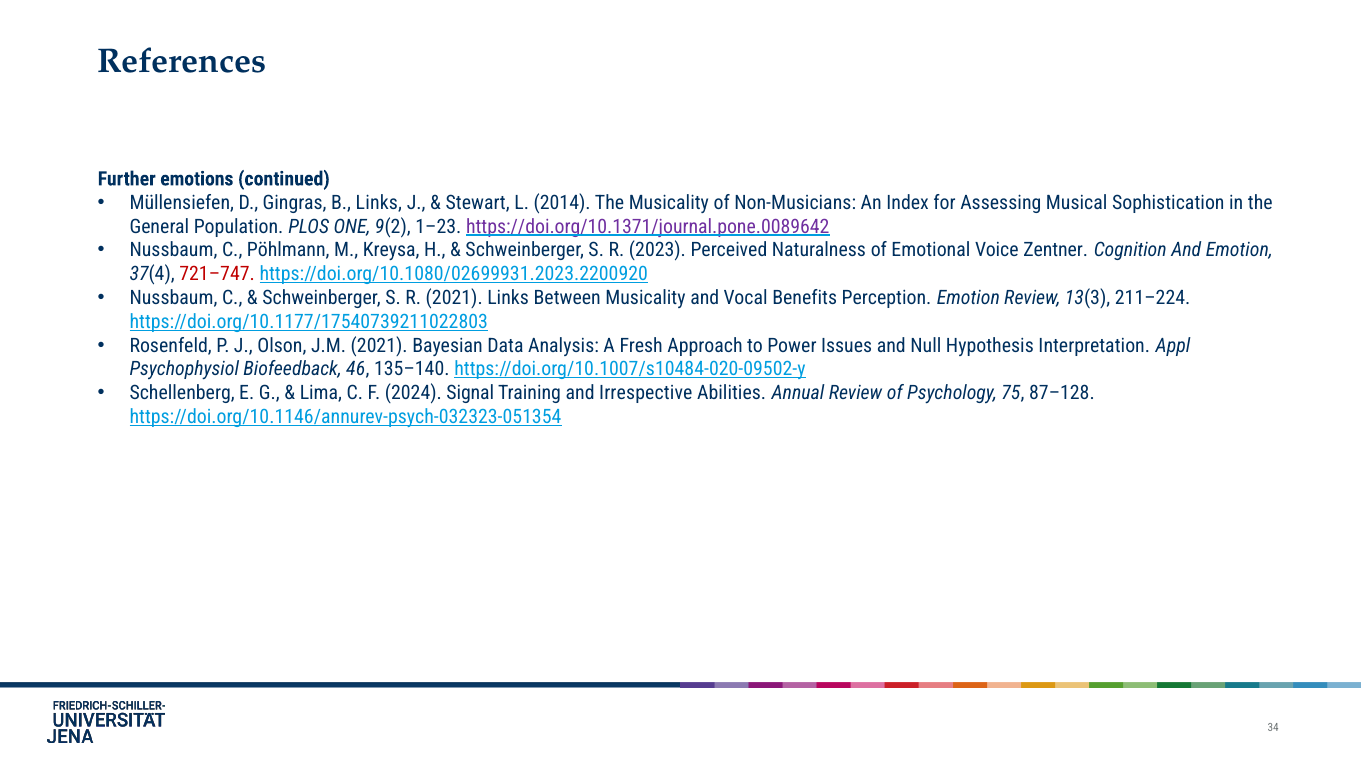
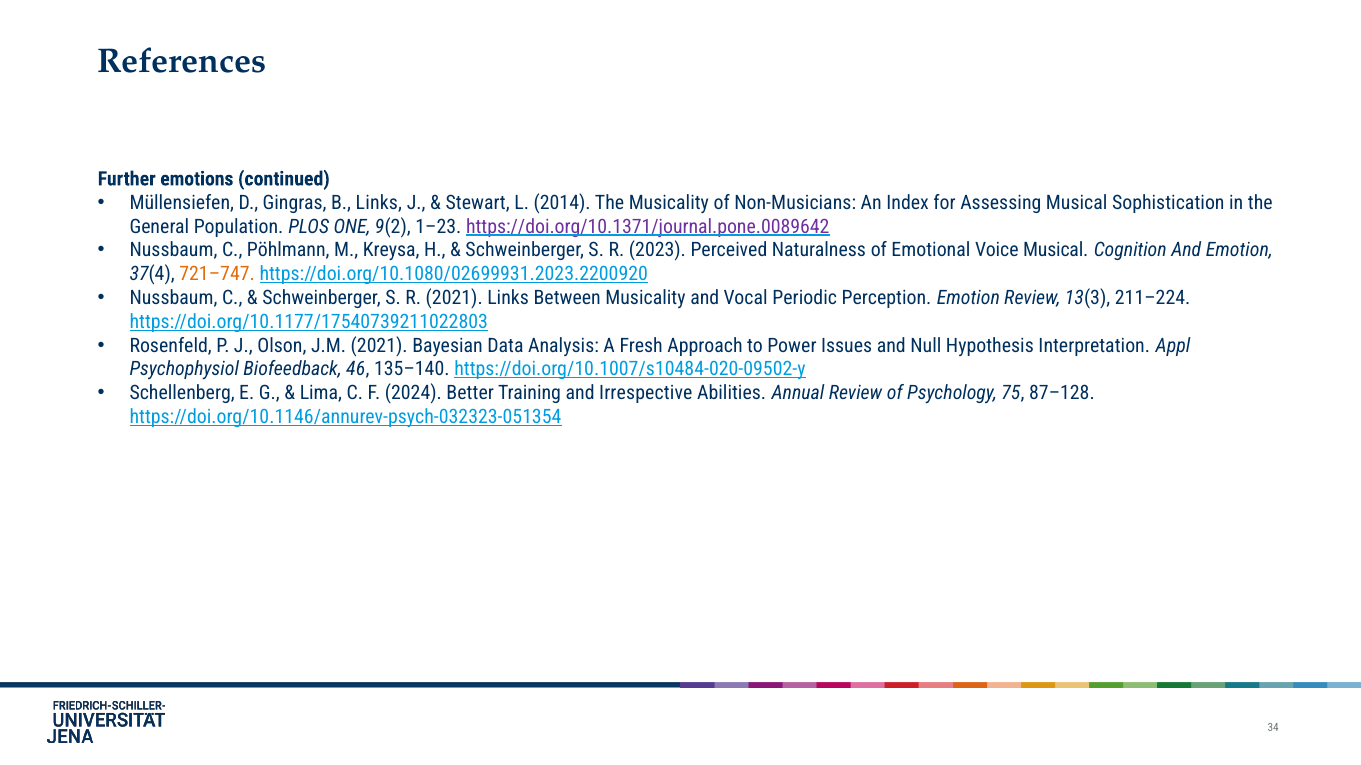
Voice Zentner: Zentner -> Musical (1056, 250)
721–747 colour: red -> orange (217, 274)
Benefits: Benefits -> Periodic (805, 298)
Signal: Signal -> Better (470, 393)
